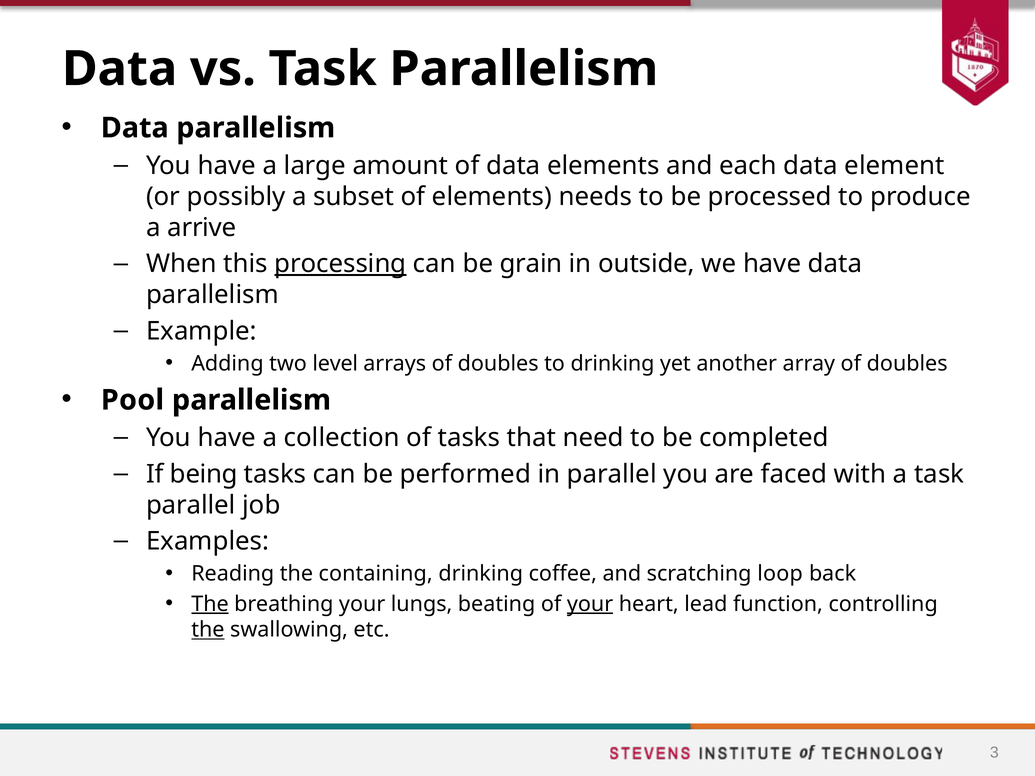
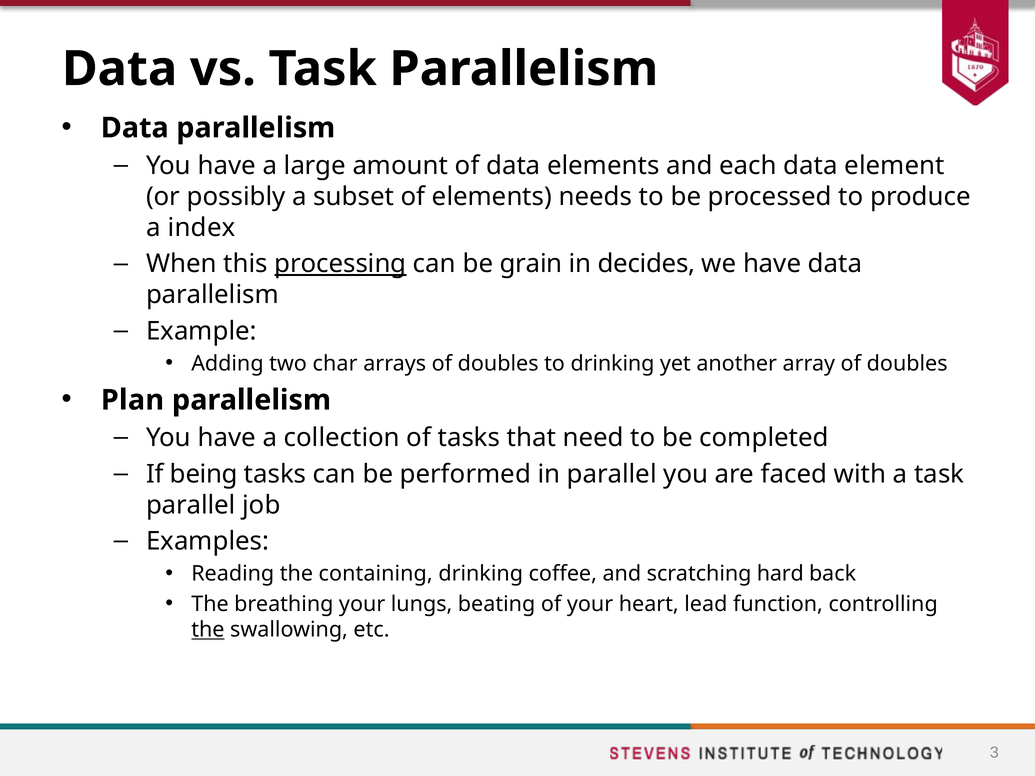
arrive: arrive -> index (202, 228)
outside: outside -> decides (647, 264)
level: level -> char (335, 364)
Pool: Pool -> Plan (132, 400)
loop: loop -> hard (780, 574)
The underline: present -> none (210, 604)
your underline: present -> none (590, 604)
